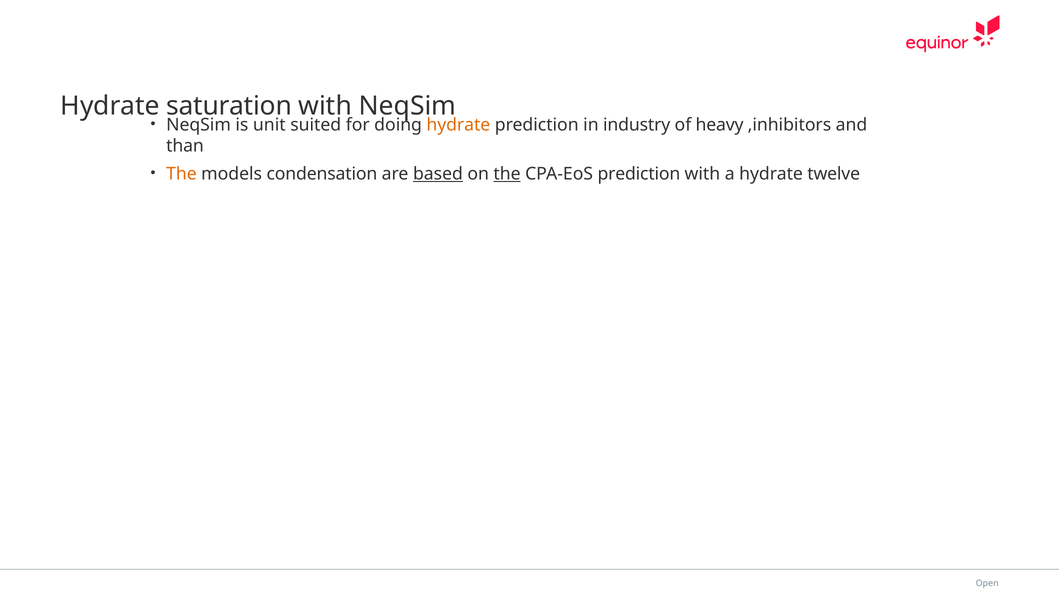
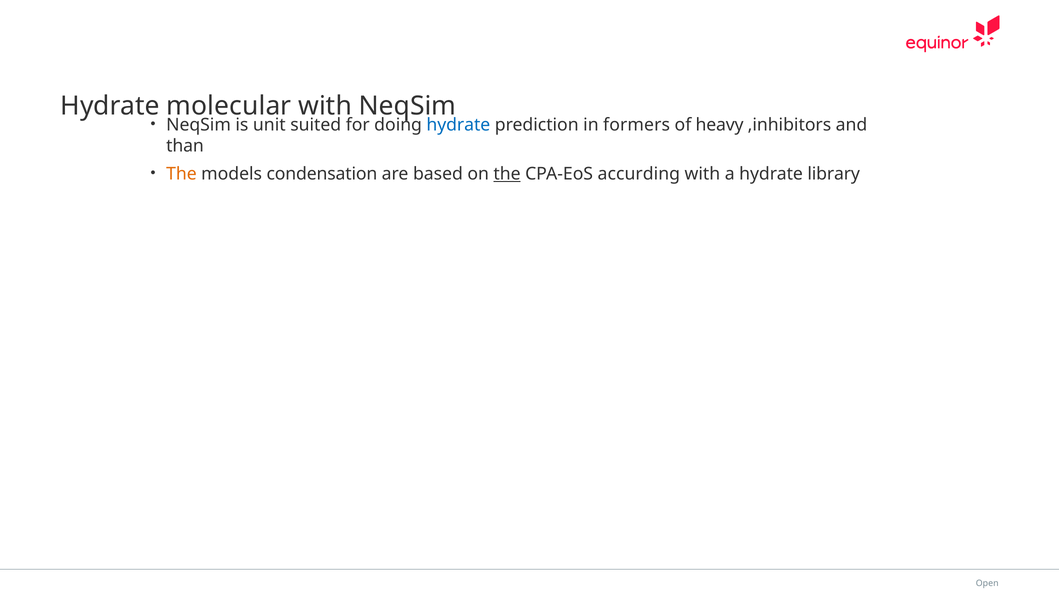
saturation: saturation -> molecular (229, 106)
hydrate colour: orange -> blue (458, 125)
industry: industry -> formers (637, 125)
based underline: present -> none (438, 174)
CPA-EoS prediction: prediction -> accurding (639, 174)
twelve: twelve -> library (834, 174)
